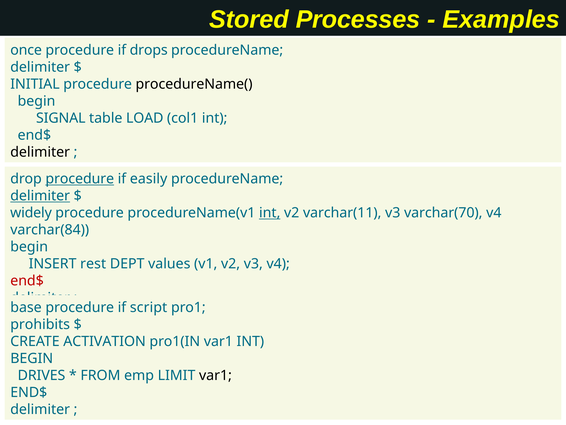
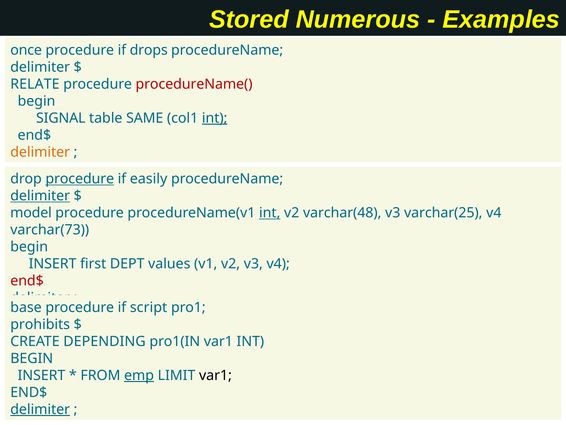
Processes: Processes -> Numerous (358, 20)
INITIAL: INITIAL -> RELATE (35, 84)
procedureName( colour: black -> red (194, 84)
LOAD: LOAD -> SAME (145, 118)
int underline: none -> present (215, 118)
delimiter colour: black -> orange (40, 152)
widely: widely -> model (31, 213)
varchar(11: varchar(11 -> varchar(48 (342, 213)
varchar(70: varchar(70 -> varchar(25 (443, 213)
varchar(84: varchar(84 -> varchar(73 (50, 230)
rest: rest -> first (93, 264)
ACTIVATION: ACTIVATION -> DEPENDING (105, 341)
DRIVES: DRIVES -> INSERT (41, 375)
emp underline: none -> present (139, 375)
delimiter underline: none -> present (40, 409)
